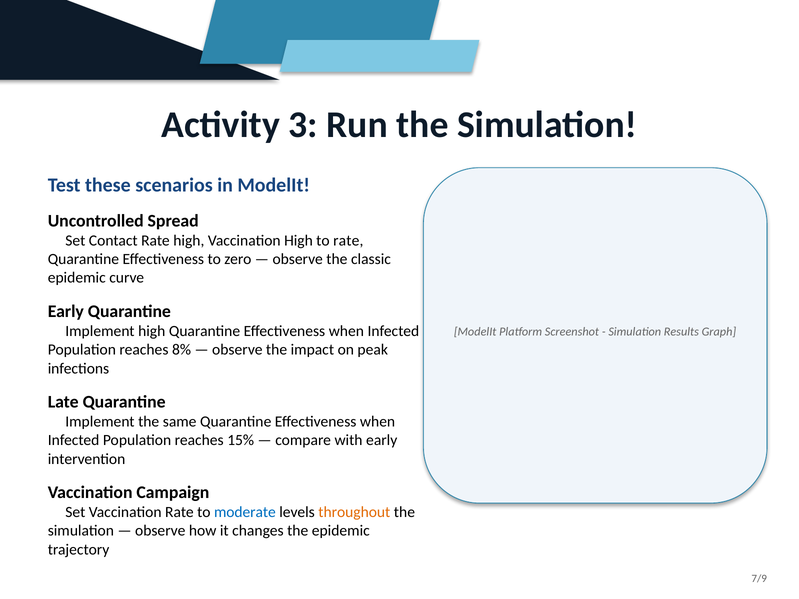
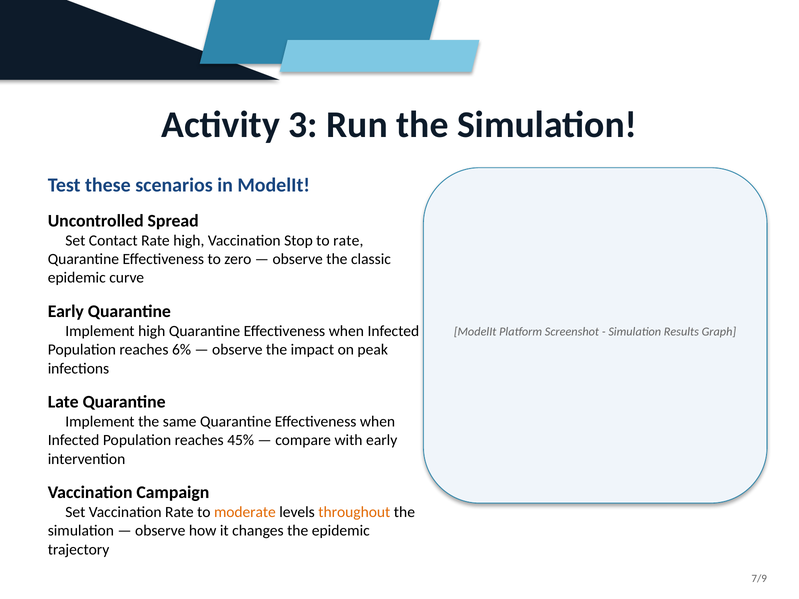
Vaccination High: High -> Stop (298, 241)
8%: 8% -> 6% (182, 350)
15%: 15% -> 45% (241, 440)
moderate colour: blue -> orange (245, 512)
